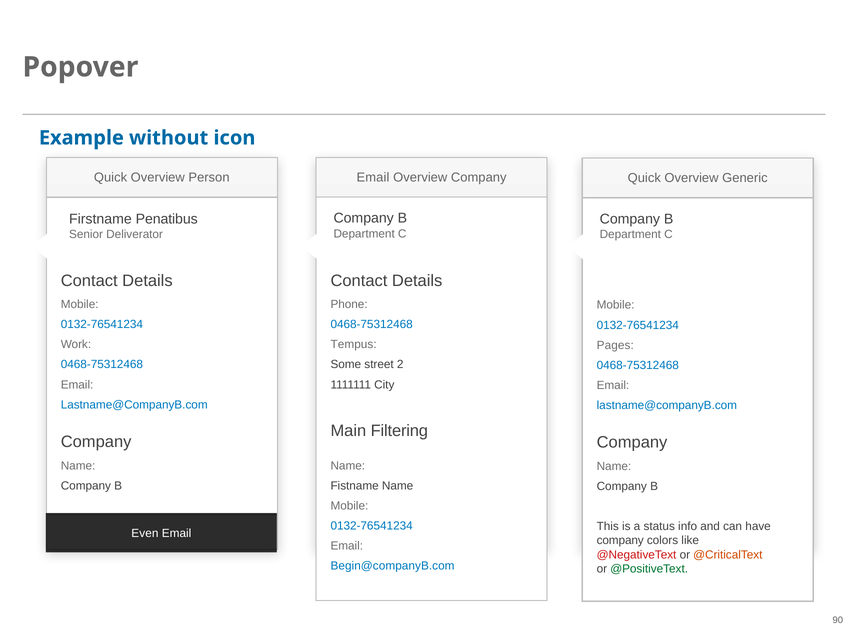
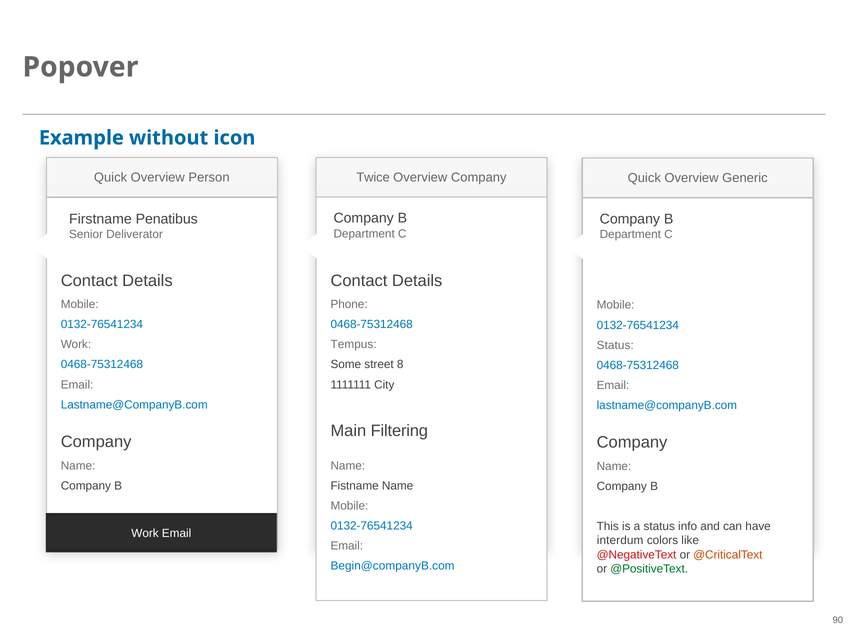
Email: Email -> Twice (373, 177)
Pages: Pages -> Status (615, 345)
2: 2 -> 8 (400, 365)
Even: Even -> Work (145, 534)
company: company -> interdum (620, 540)
